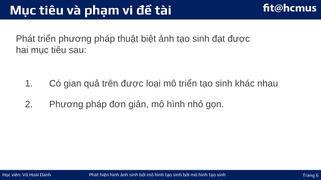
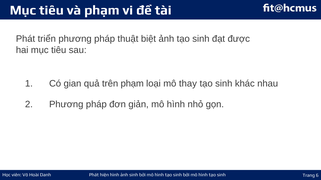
trên được: được -> phạm (132, 84)
mô triển: triển -> thay (188, 84)
